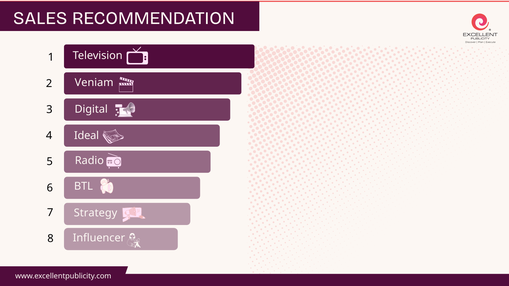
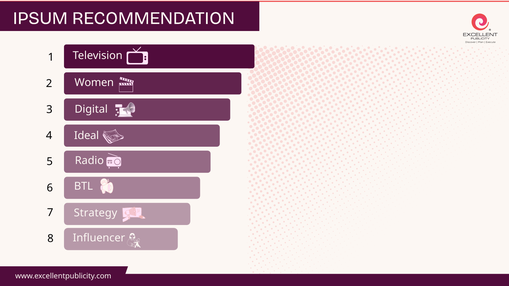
SALES: SALES -> IPSUM (40, 18)
Veniam: Veniam -> Women (94, 83)
